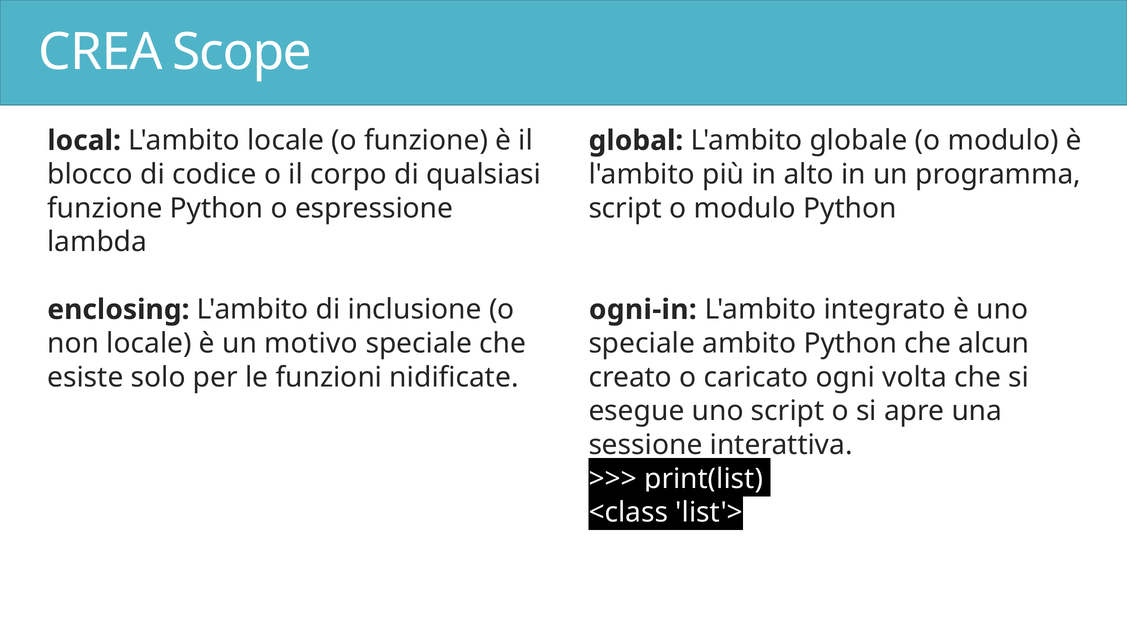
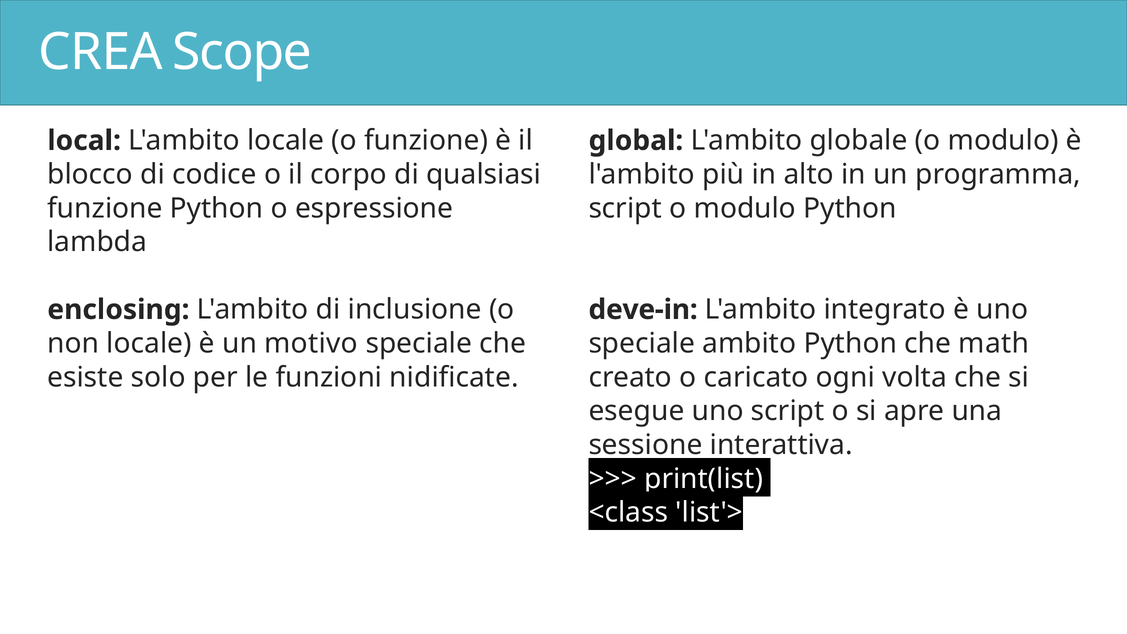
ogni-in: ogni-in -> deve-in (643, 310)
alcun: alcun -> math (994, 343)
